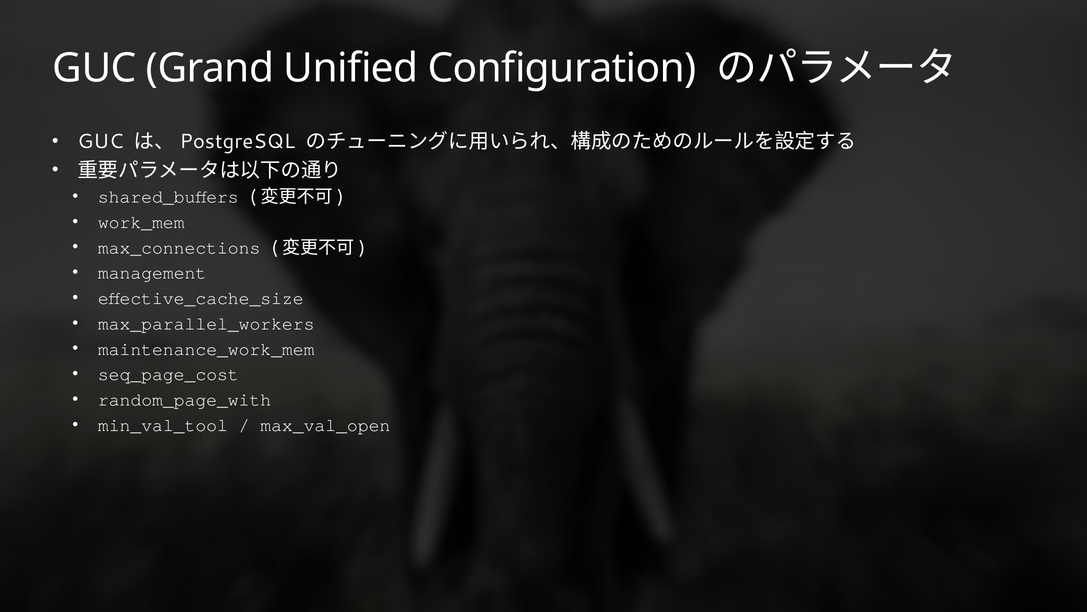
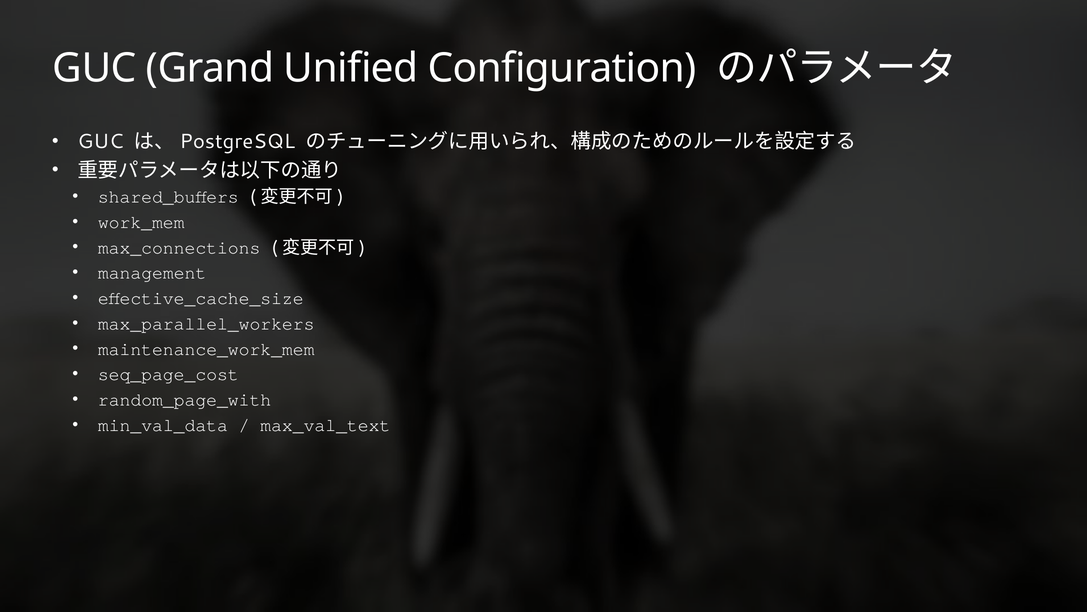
min_val_tool: min_val_tool -> min_val_data (163, 425)
max_val_open: max_val_open -> max_val_text (325, 425)
